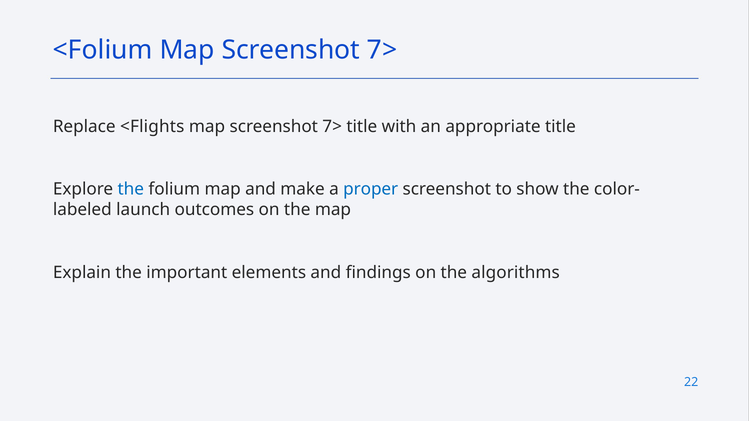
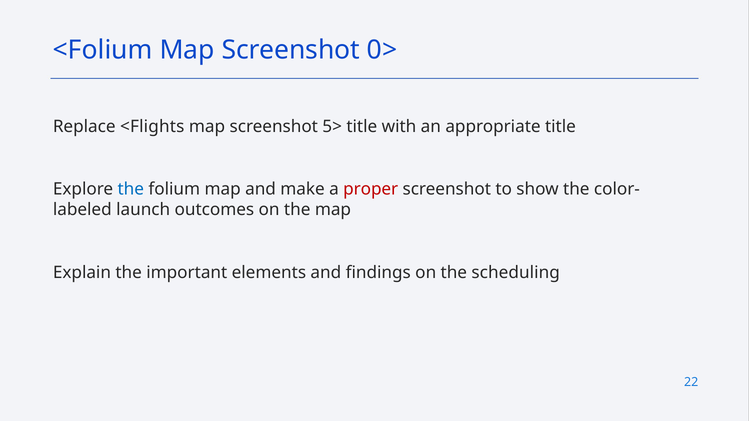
<Folium Map Screenshot 7>: 7> -> 0> (382, 50)
7>: 7> -> 5> (332, 126)
proper colour: blue -> red (371, 189)
algorithms: algorithms -> scheduling (516, 273)
